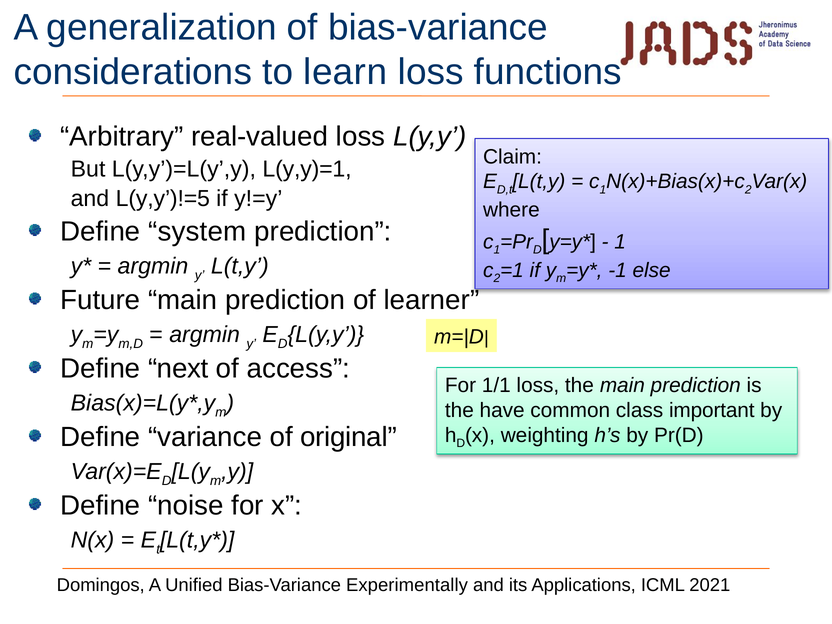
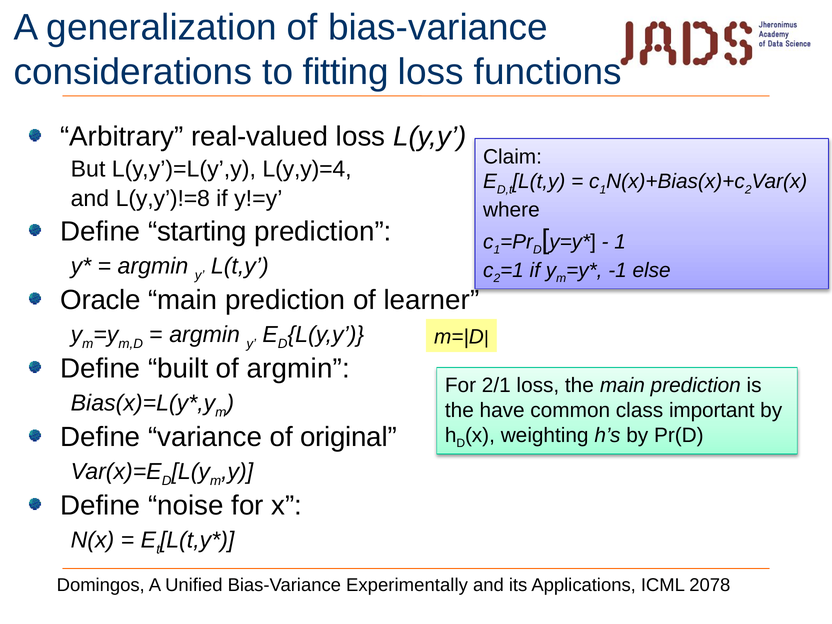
learn: learn -> fitting (346, 72)
L(y,y)=1: L(y,y)=1 -> L(y,y)=4 (307, 169)
L(y,y’)!=5: L(y,y’)!=5 -> L(y,y’)!=8 (163, 199)
system: system -> starting (197, 231)
Future: Future -> Oracle (100, 300)
next: next -> built (178, 368)
of access: access -> argmin (298, 368)
1/1: 1/1 -> 2/1 (496, 385)
2021: 2021 -> 2078 (710, 585)
